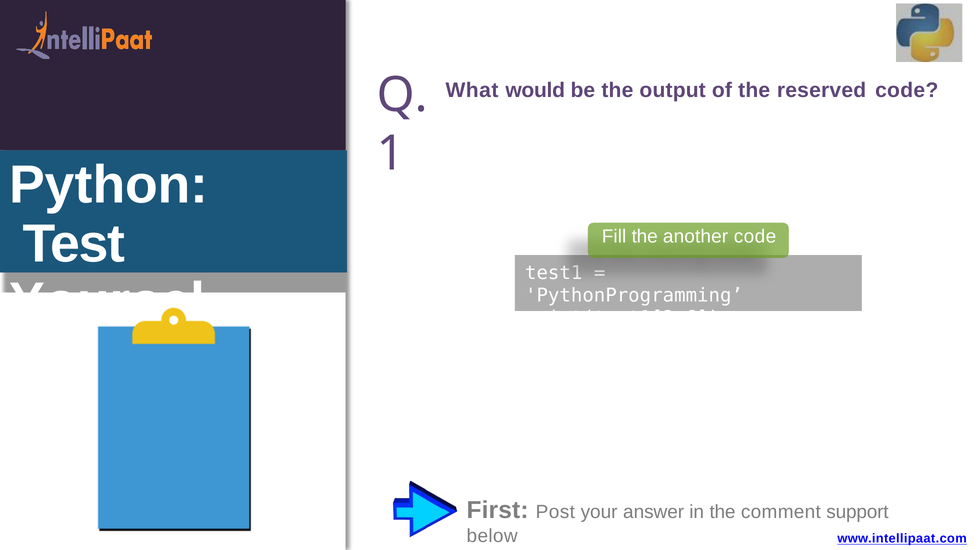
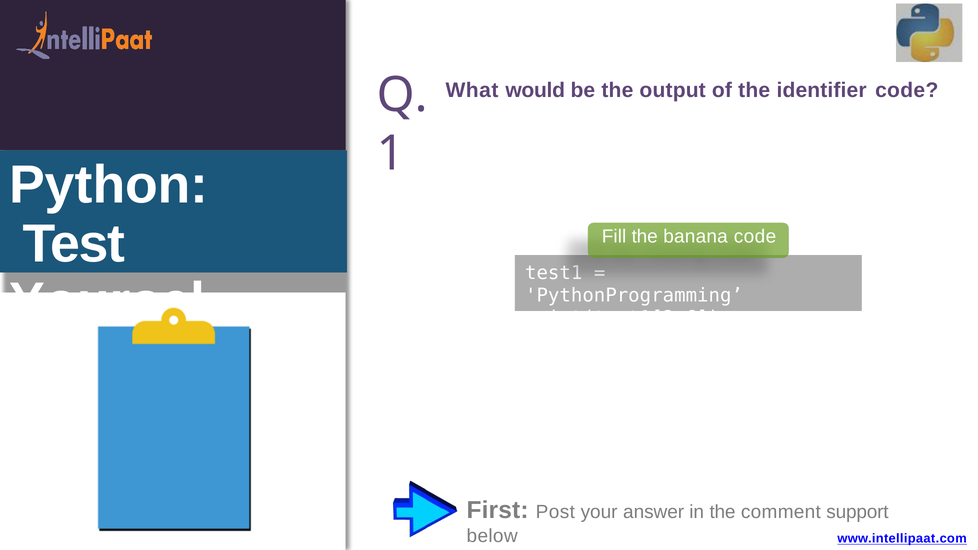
reserved: reserved -> identifier (822, 91)
another: another -> banana (696, 237)
